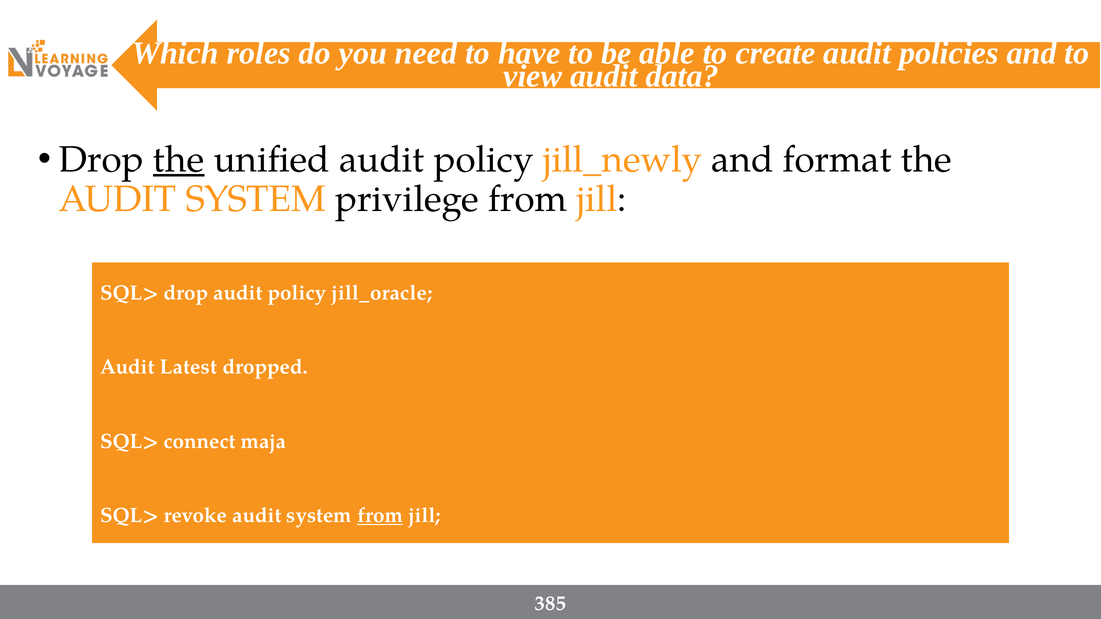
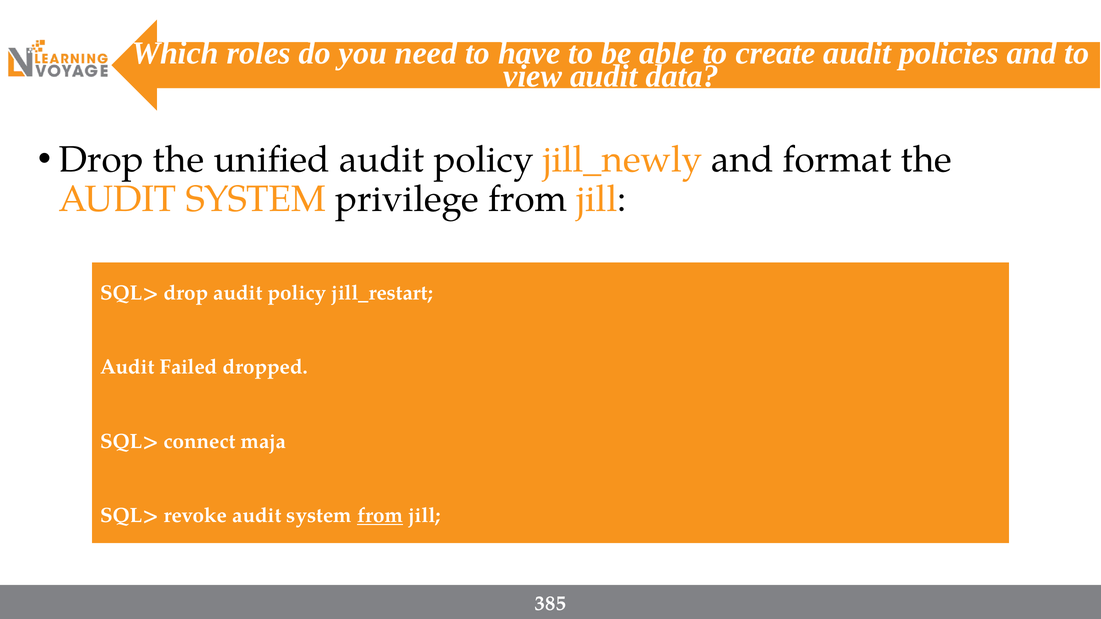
the underline: present -> none (179, 160)
jill_oracle: jill_oracle -> jill_restart (382, 293)
Latest: Latest -> Failed (189, 367)
